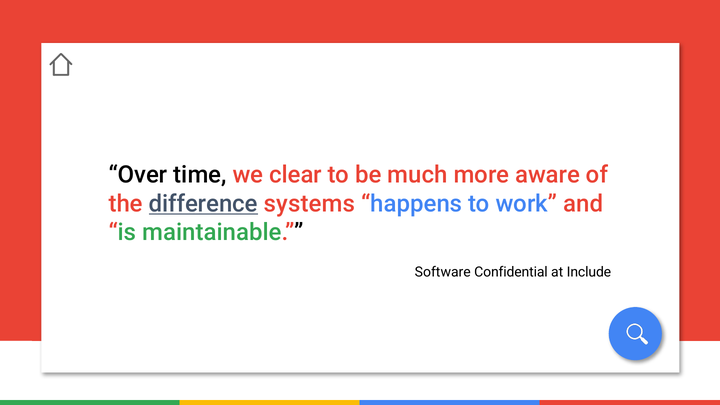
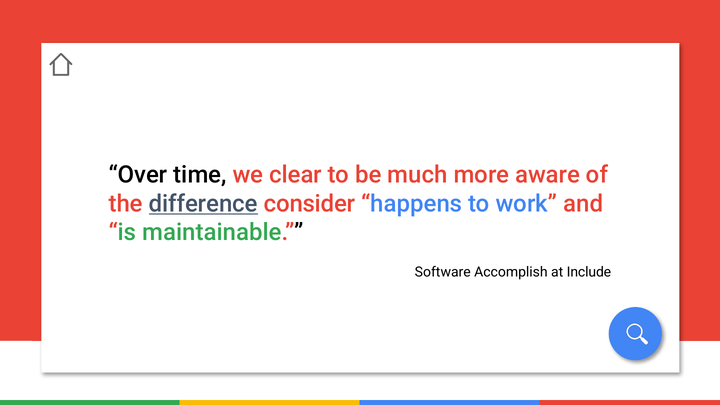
systems: systems -> consider (310, 204)
Confidential: Confidential -> Accomplish (511, 272)
